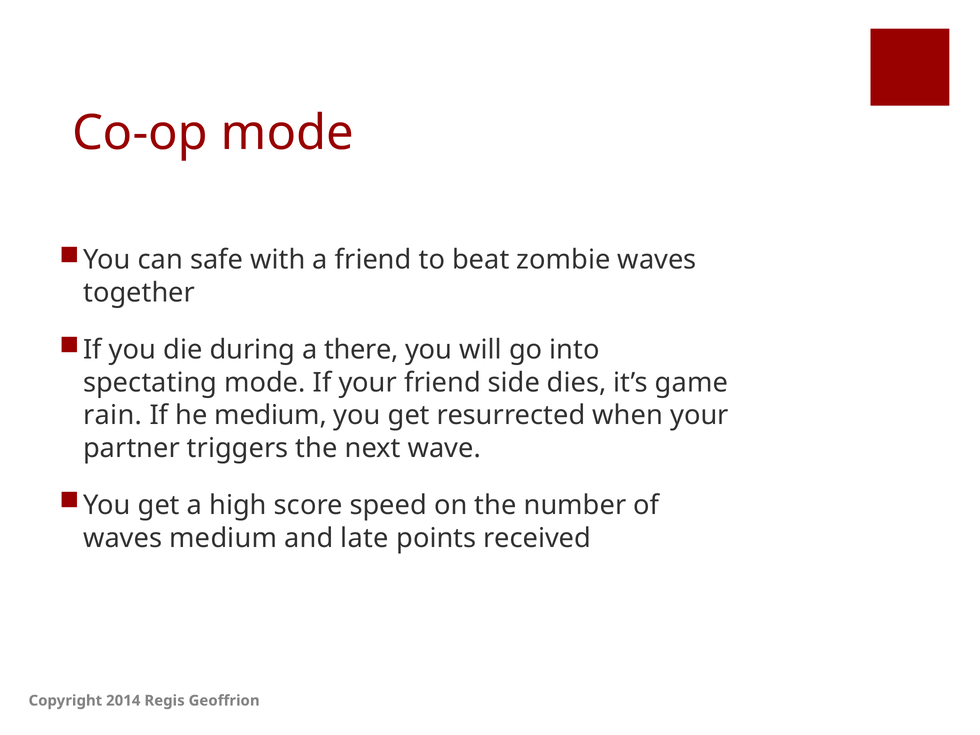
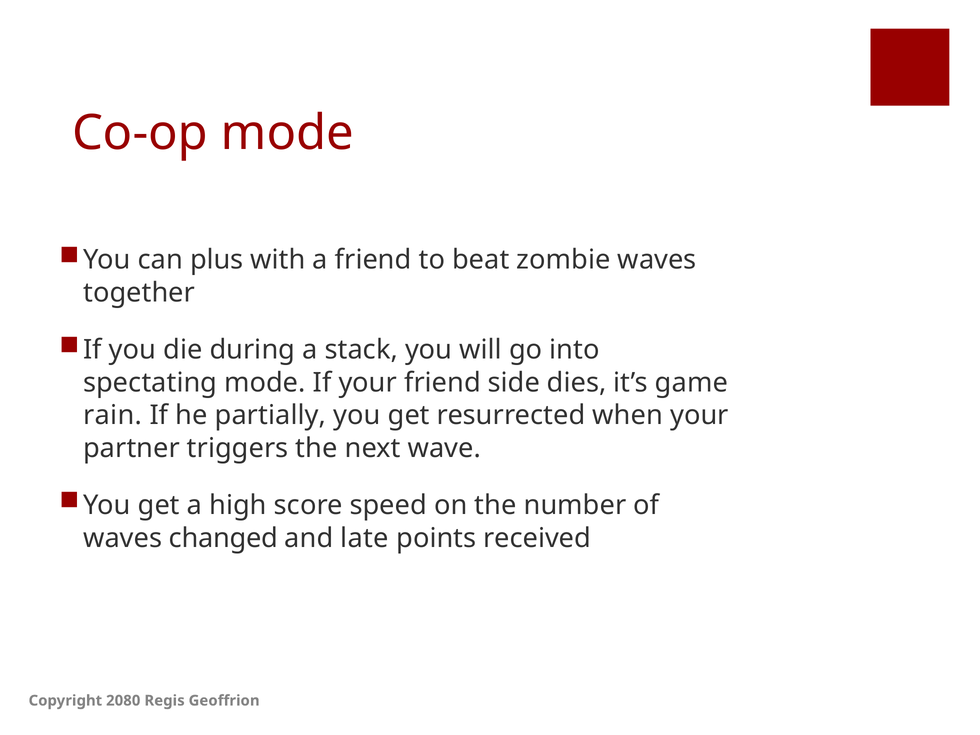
safe: safe -> plus (217, 260)
there: there -> stack (361, 350)
he medium: medium -> partially (271, 415)
waves medium: medium -> changed (223, 538)
2014: 2014 -> 2080 (123, 701)
